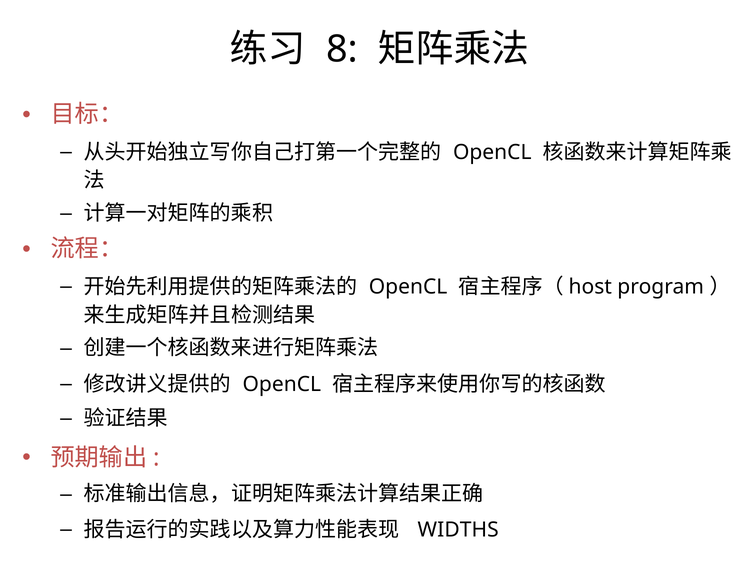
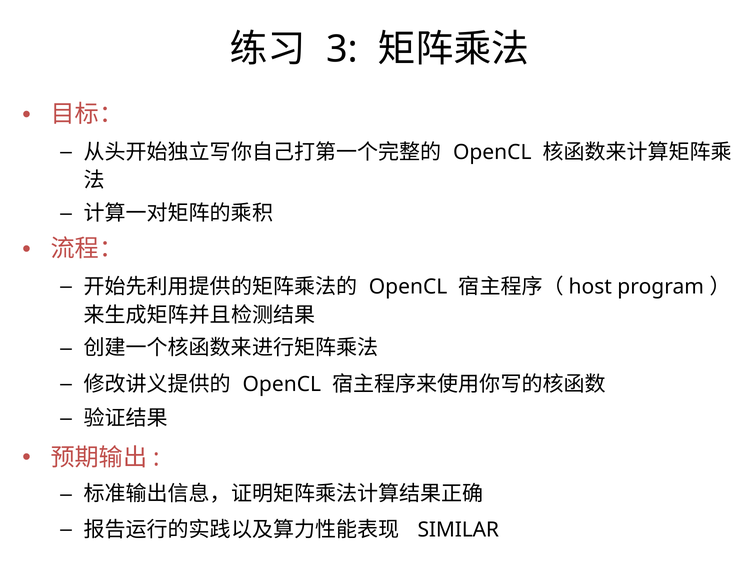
8: 8 -> 3 (342, 49)
WIDTHS: WIDTHS -> SIMILAR (458, 530)
